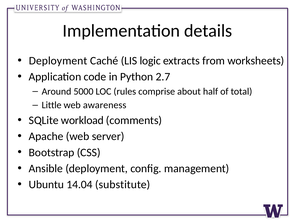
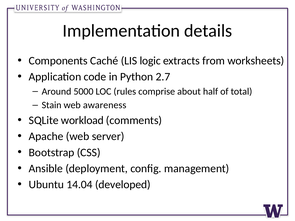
Deployment: Deployment -> Components (58, 61)
Little: Little -> Stain (52, 105)
substitute: substitute -> developed (123, 185)
